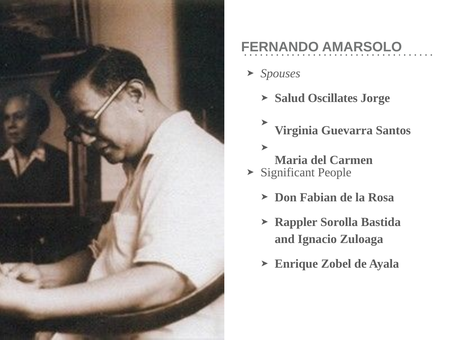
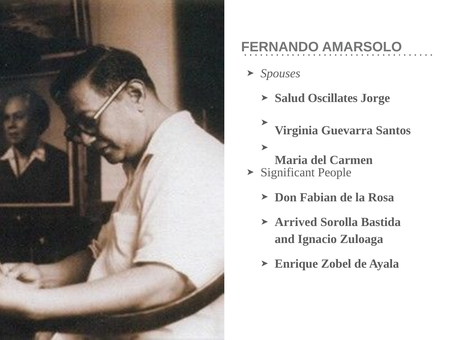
Rappler: Rappler -> Arrived (296, 222)
